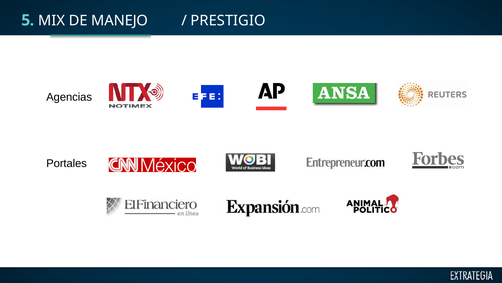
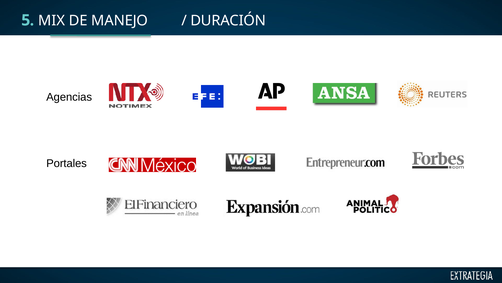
PRESTIGIO: PRESTIGIO -> DURACIÓN (228, 21)
